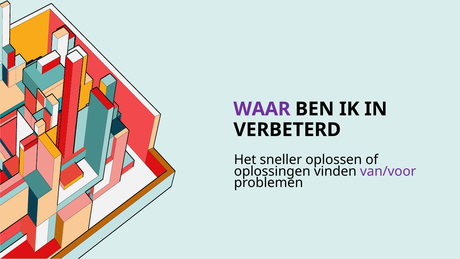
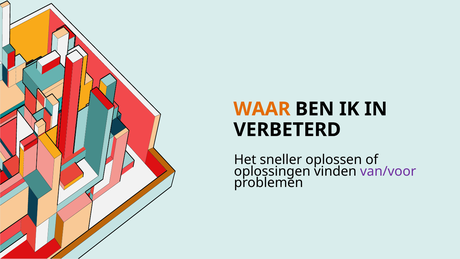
WAAR colour: purple -> orange (262, 109)
